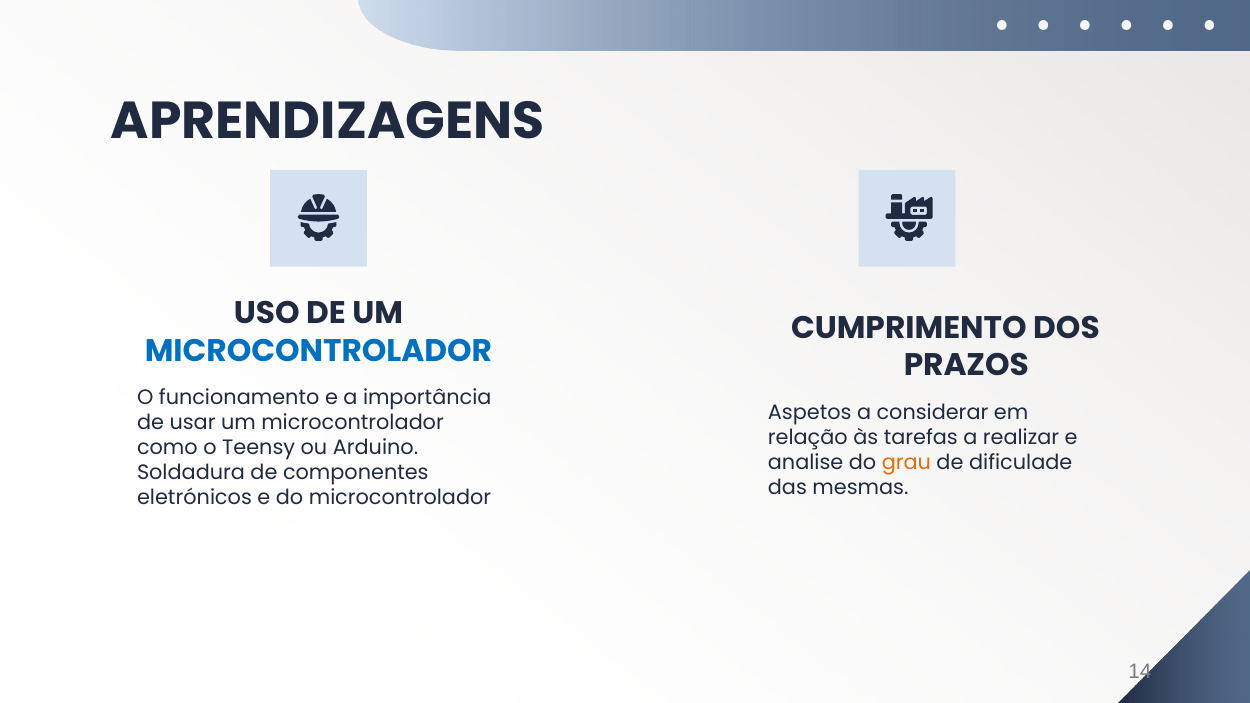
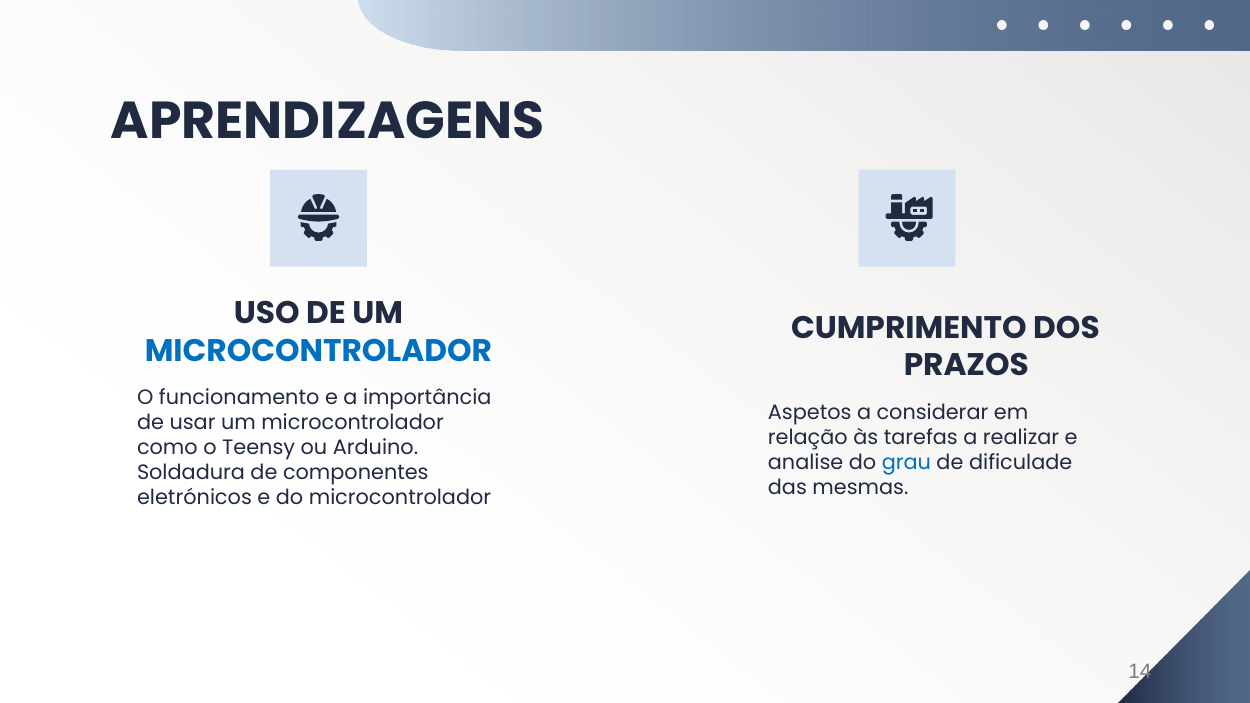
grau colour: orange -> blue (906, 463)
